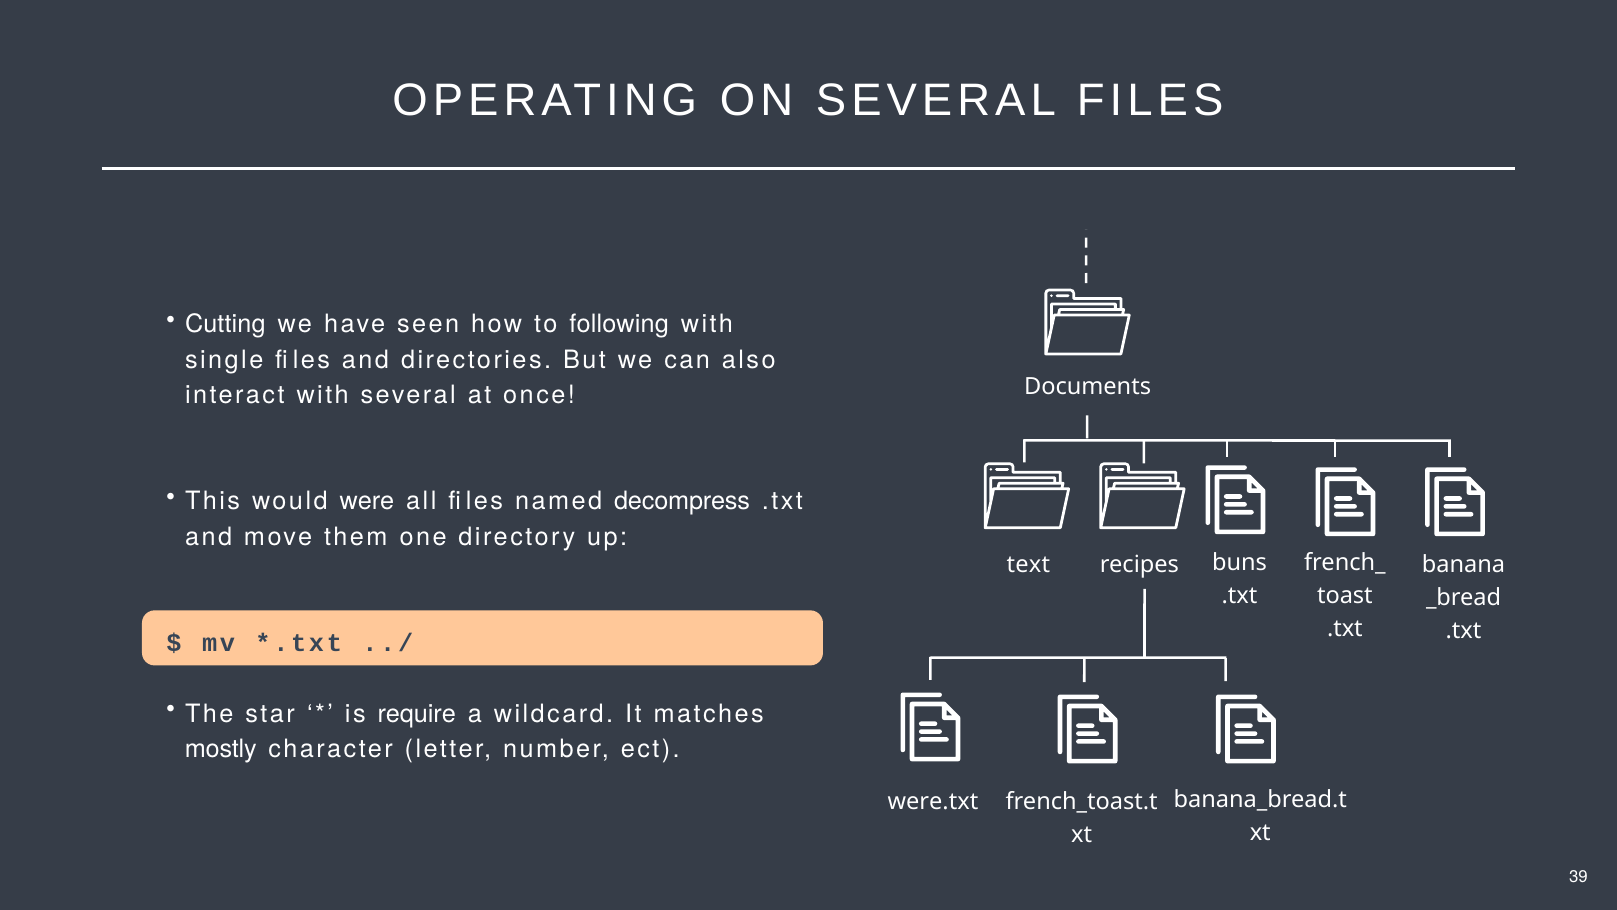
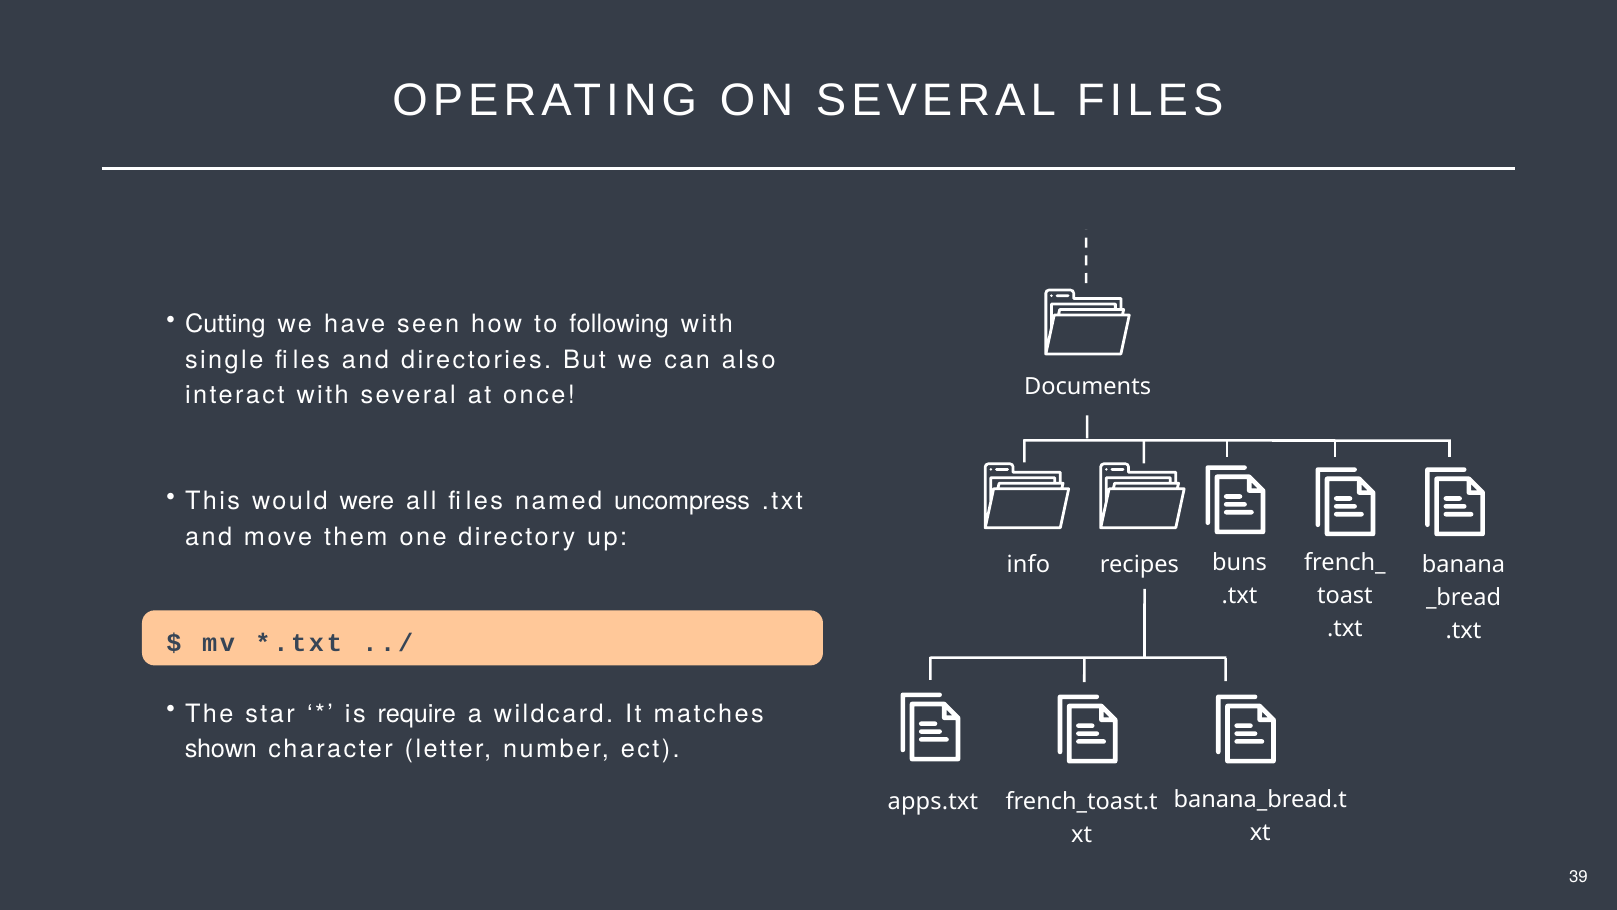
decompress: decompress -> uncompress (682, 501)
text: text -> info (1028, 565)
mostly: mostly -> shown (221, 749)
were.txt: were.txt -> apps.txt (933, 802)
